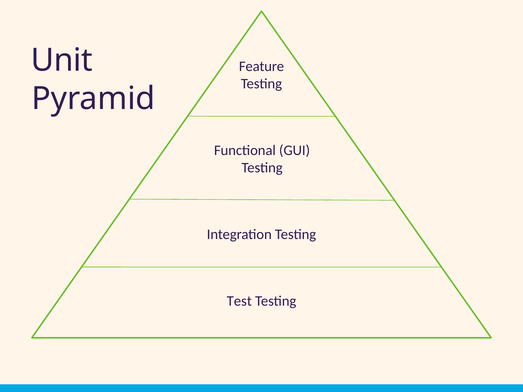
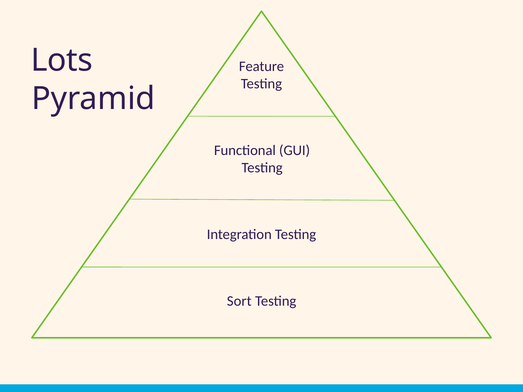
Unit: Unit -> Lots (62, 60)
Test: Test -> Sort (239, 301)
